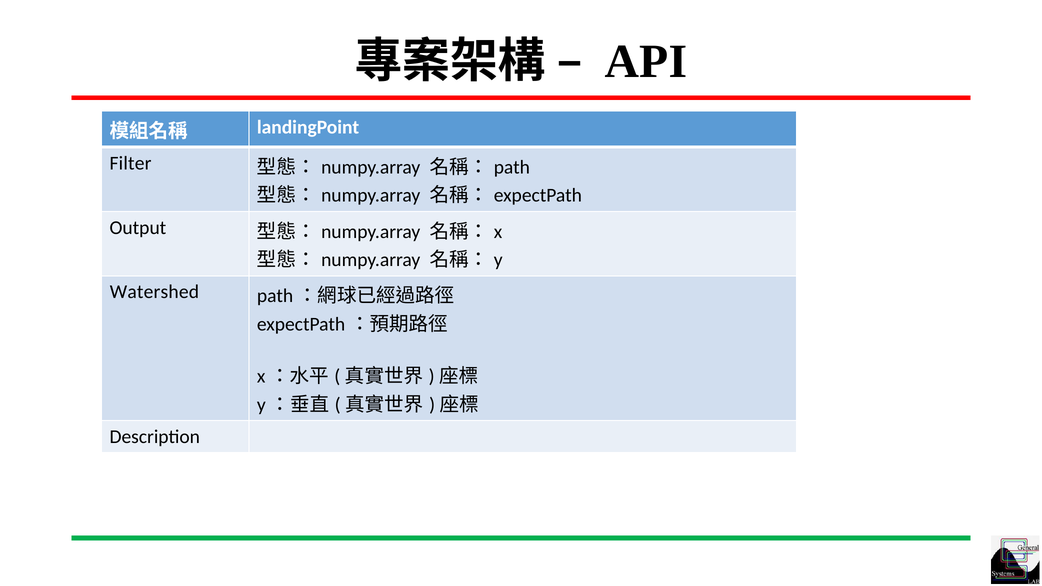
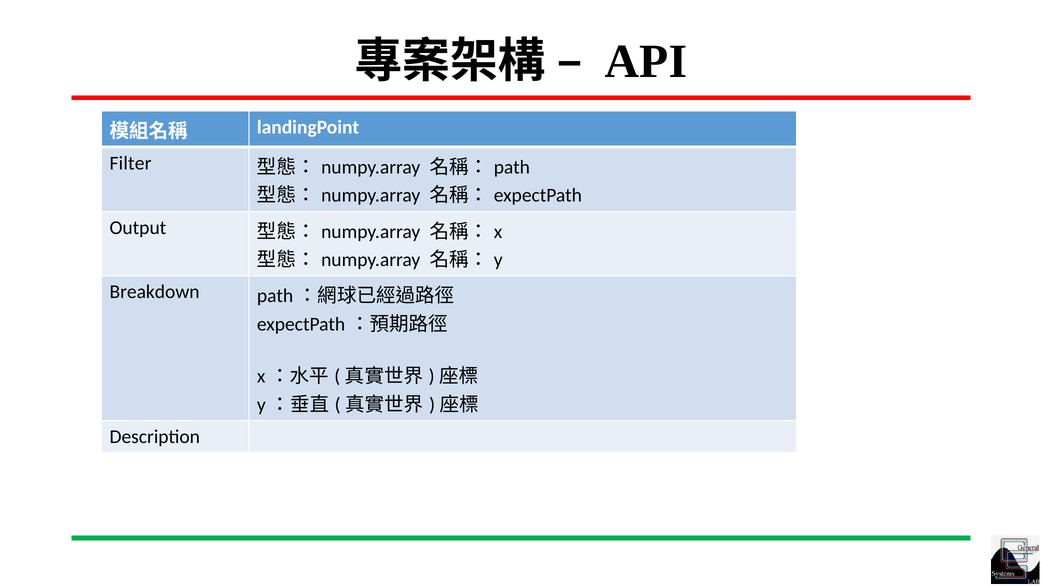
Watershed: Watershed -> Breakdown (155, 292)
